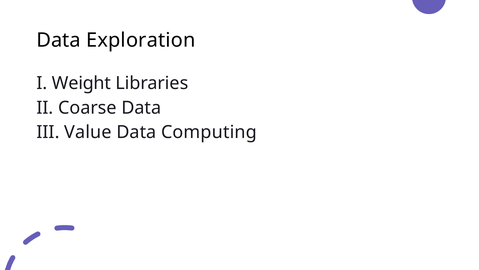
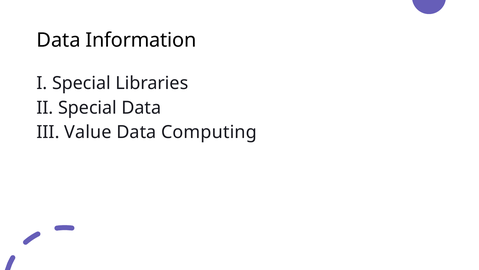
Exploration: Exploration -> Information (141, 40)
I Weight: Weight -> Special (81, 83)
II Coarse: Coarse -> Special (87, 108)
